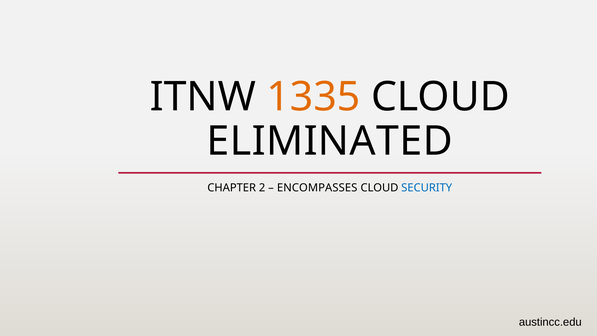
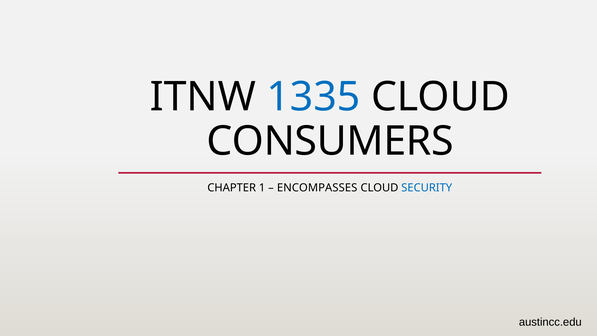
1335 colour: orange -> blue (313, 97)
ELIMINATED: ELIMINATED -> CONSUMERS (330, 141)
2: 2 -> 1 (262, 188)
